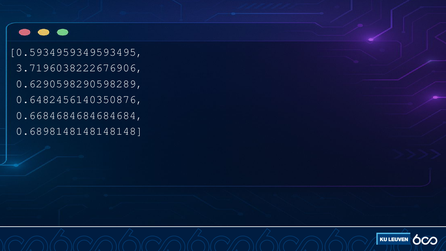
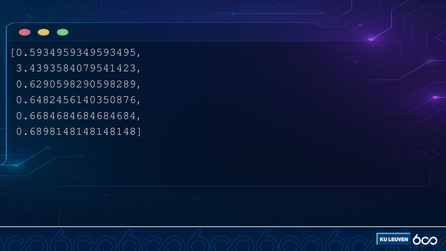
3.7196038222676906: 3.7196038222676906 -> 3.4393584079541423 (79, 68)
